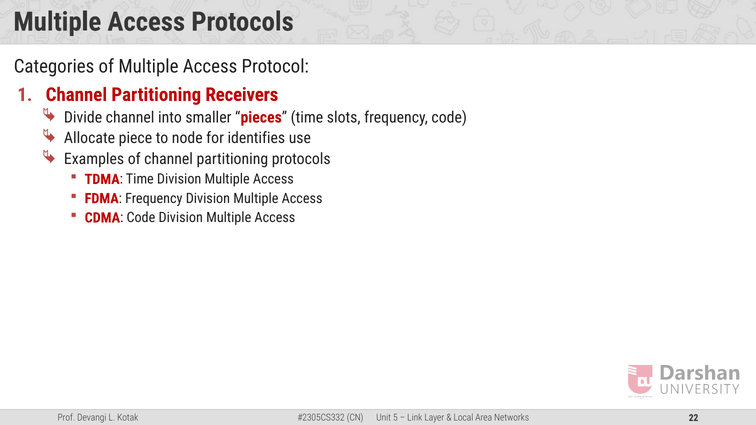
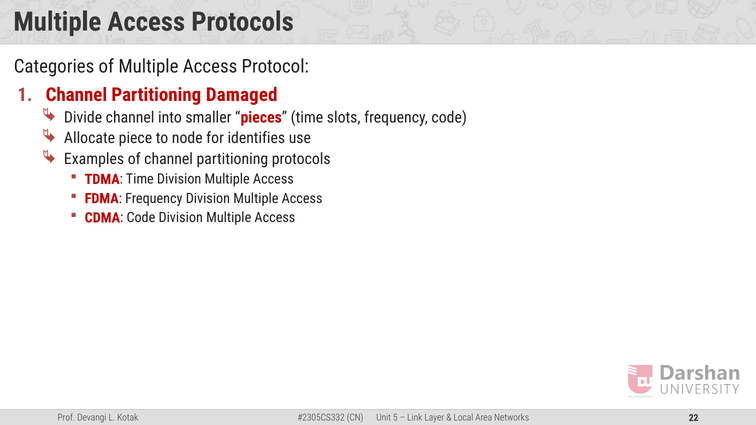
Receivers: Receivers -> Damaged (242, 95)
